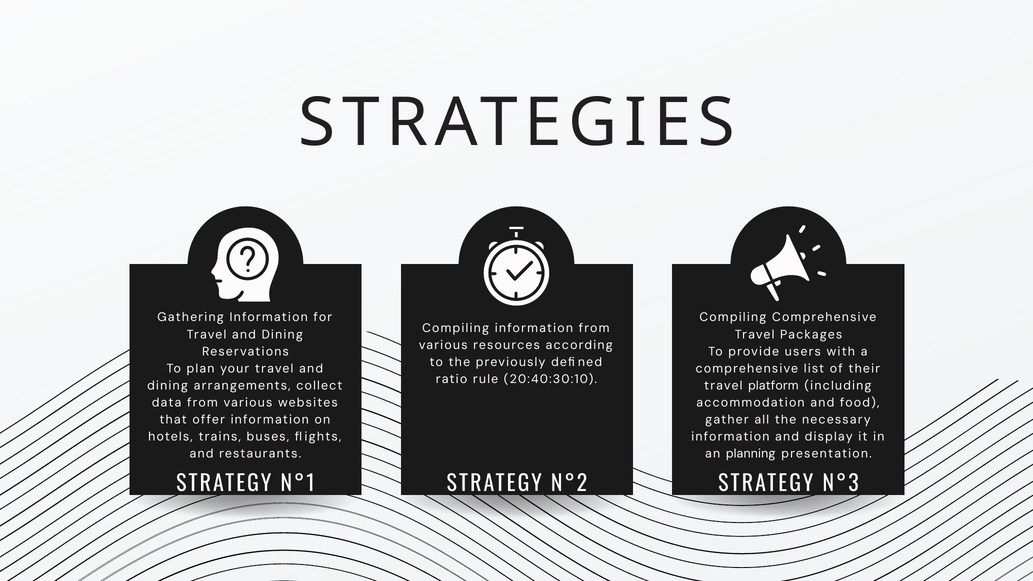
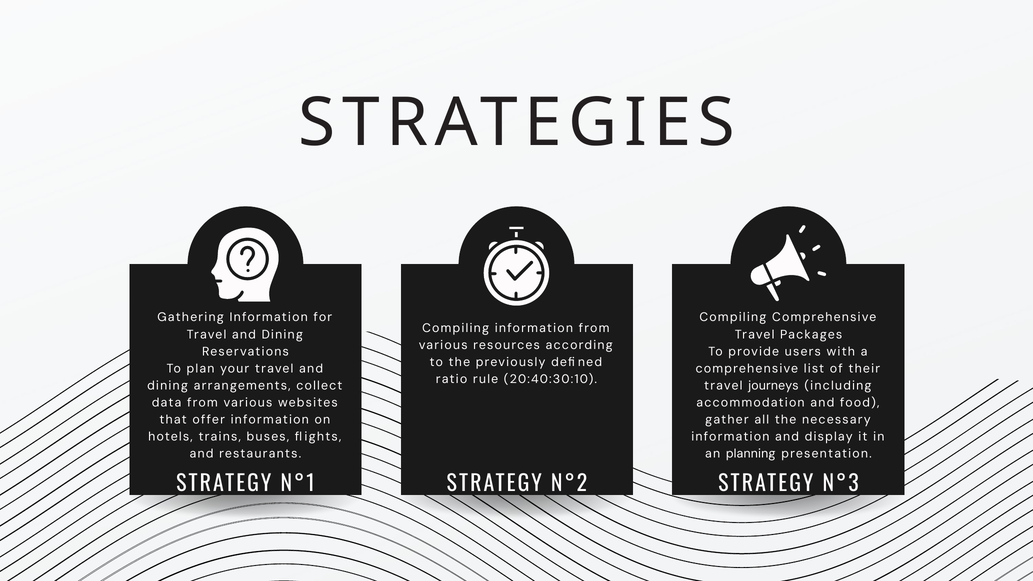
platform: platform -> journeys (773, 386)
